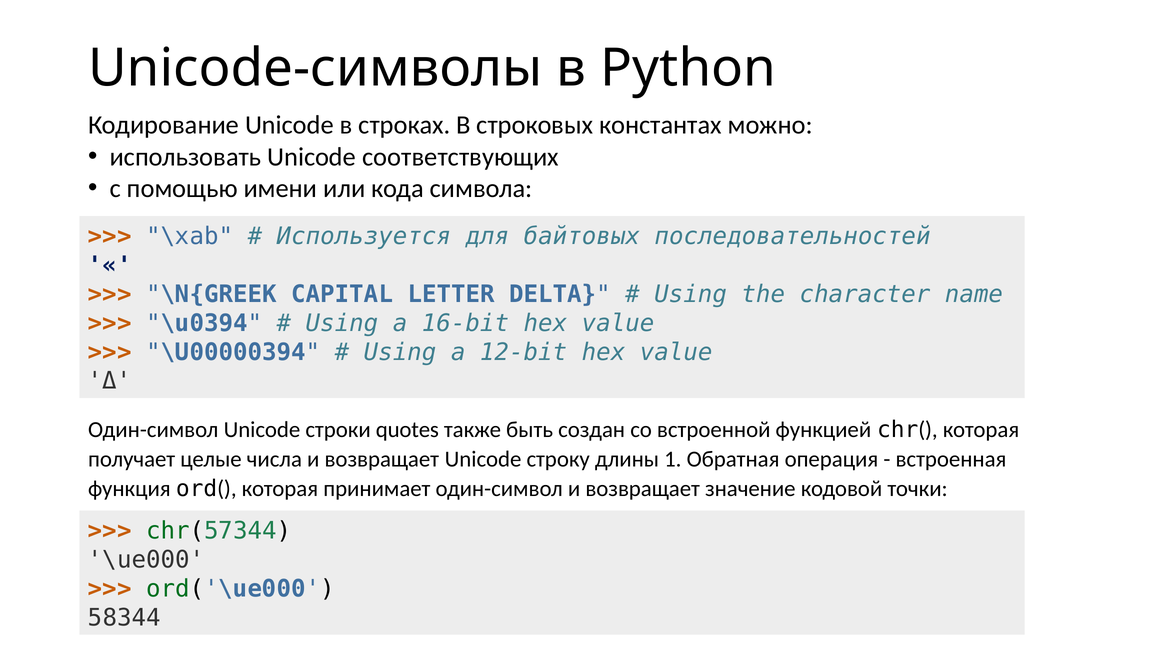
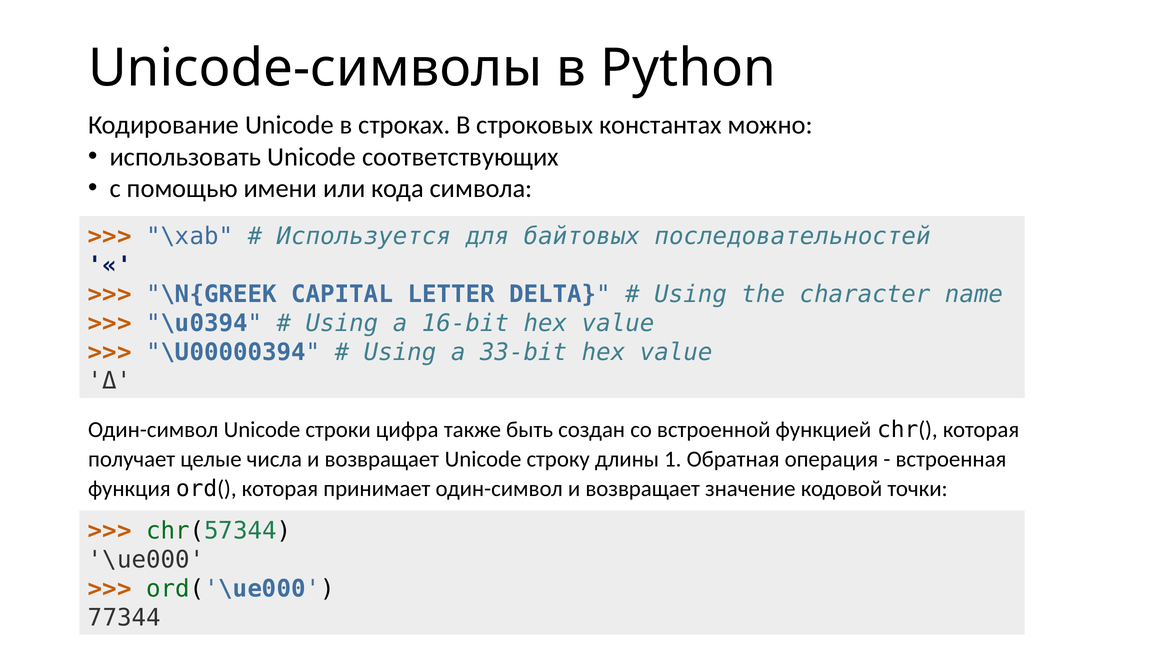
12-bit: 12-bit -> 33-bit (524, 352)
quotes: quotes -> цифра (407, 430)
58344: 58344 -> 77344 (124, 618)
